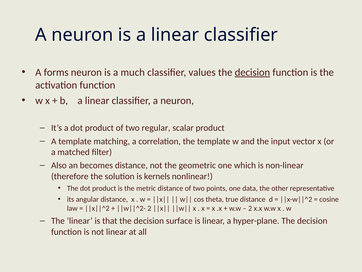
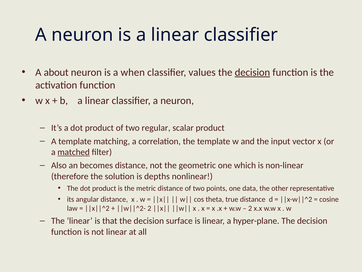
forms: forms -> about (56, 72)
much: much -> when (133, 72)
matched underline: none -> present (74, 152)
kernels: kernels -> depths (157, 176)
